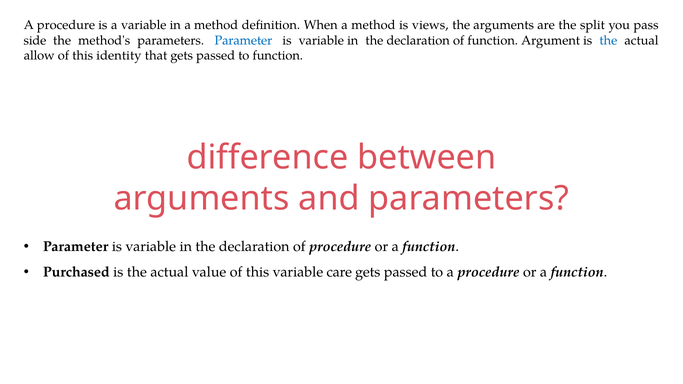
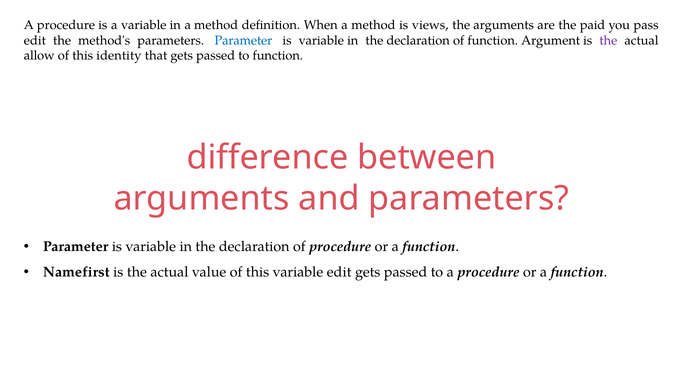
split: split -> paid (593, 25)
side: side -> edit (35, 40)
the colour: blue -> purple (608, 40)
Purchased: Purchased -> Namefirst (76, 272)
variable care: care -> edit (339, 272)
